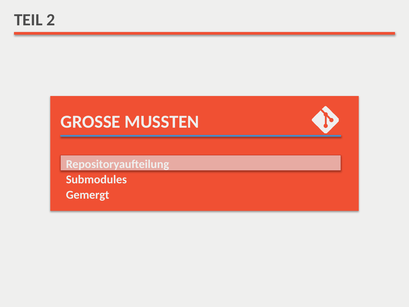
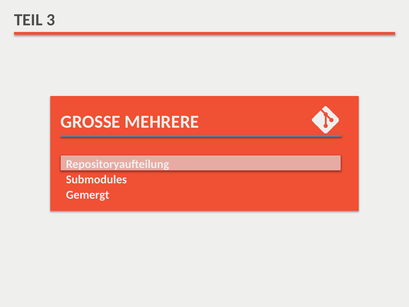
2: 2 -> 3 (51, 20)
MUSSTEN: MUSSTEN -> MEHRERE (162, 122)
